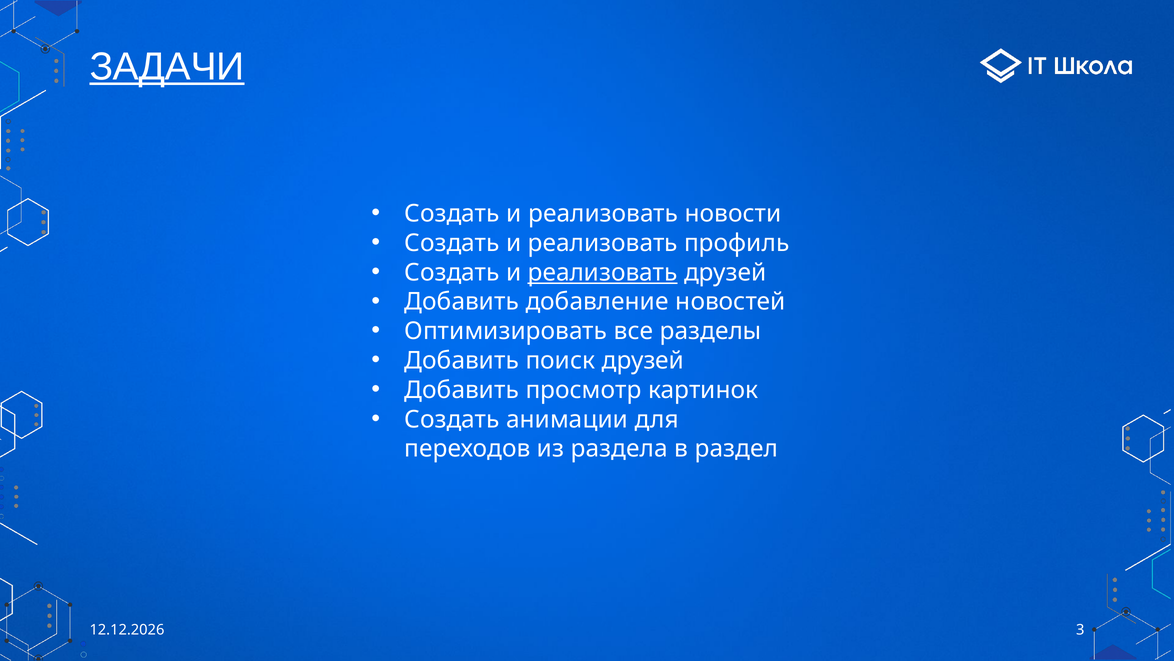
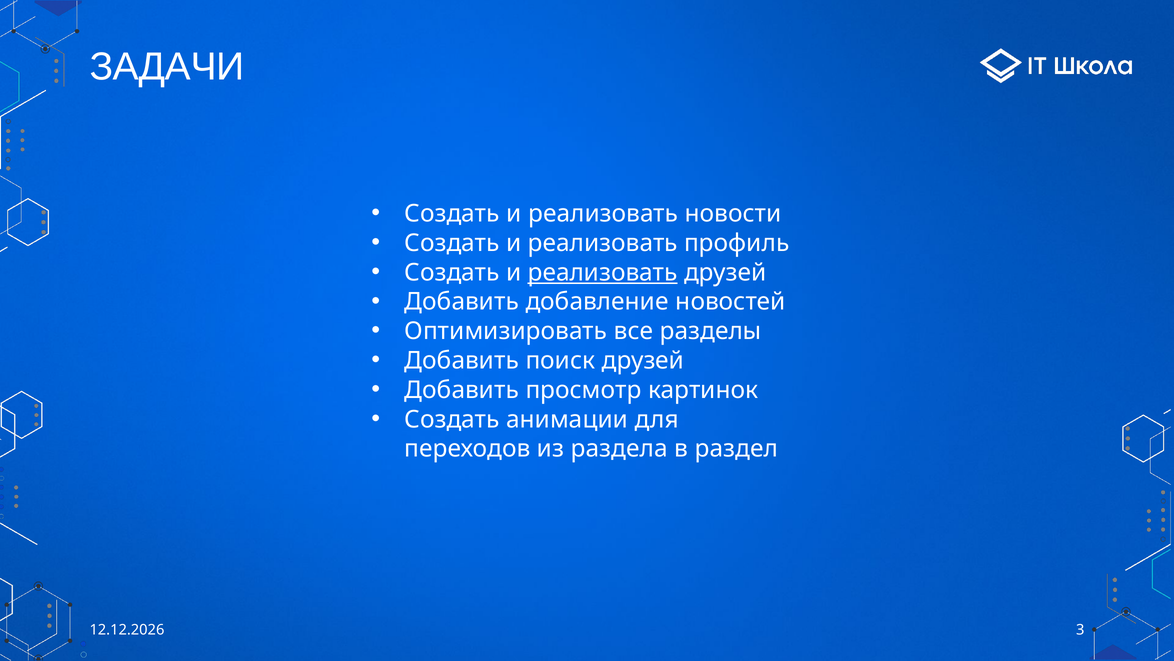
ЗАДАЧИ underline: present -> none (167, 67)
